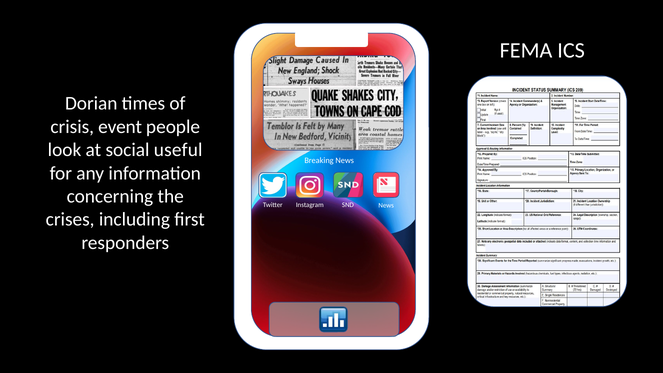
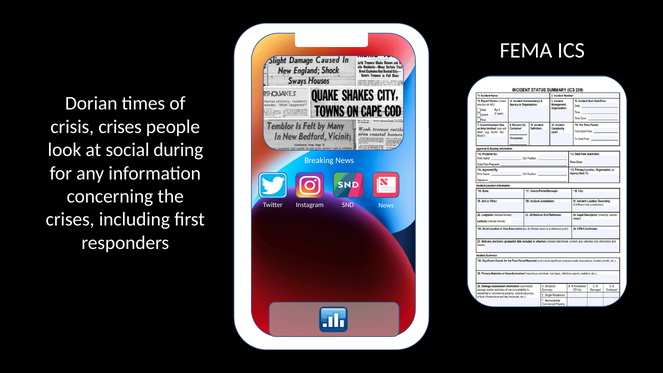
crisis event: event -> crises (120, 127)
useful: useful -> during (178, 150)
